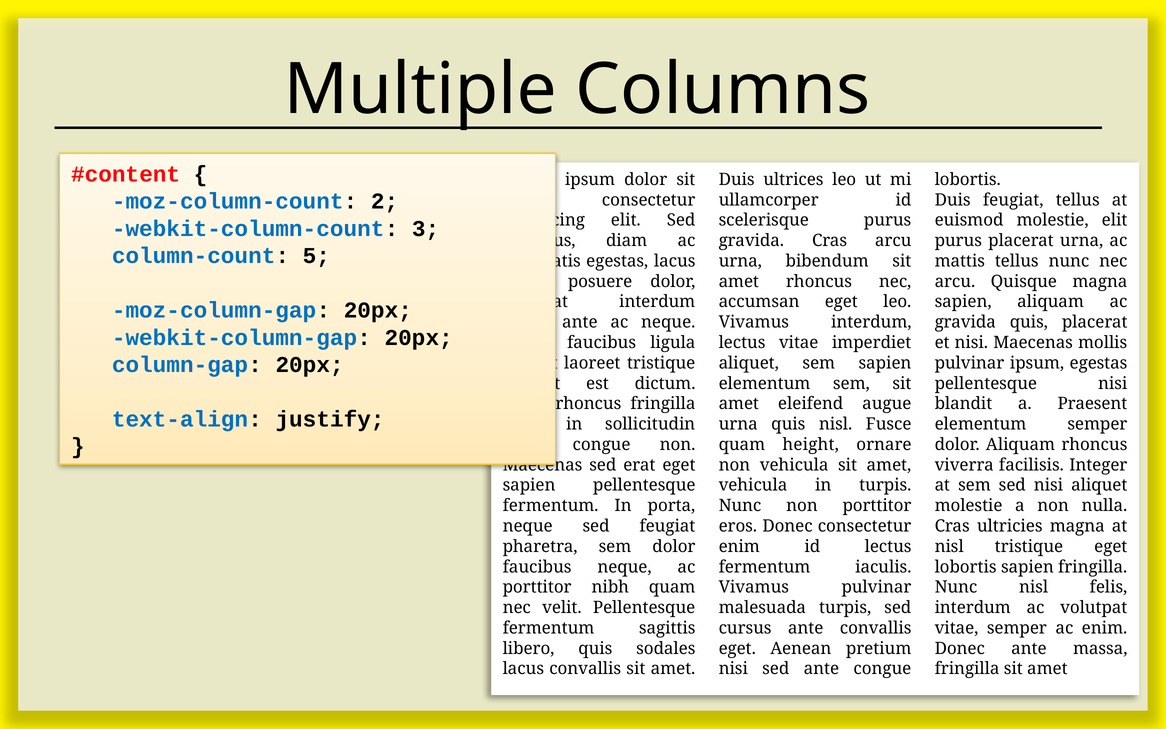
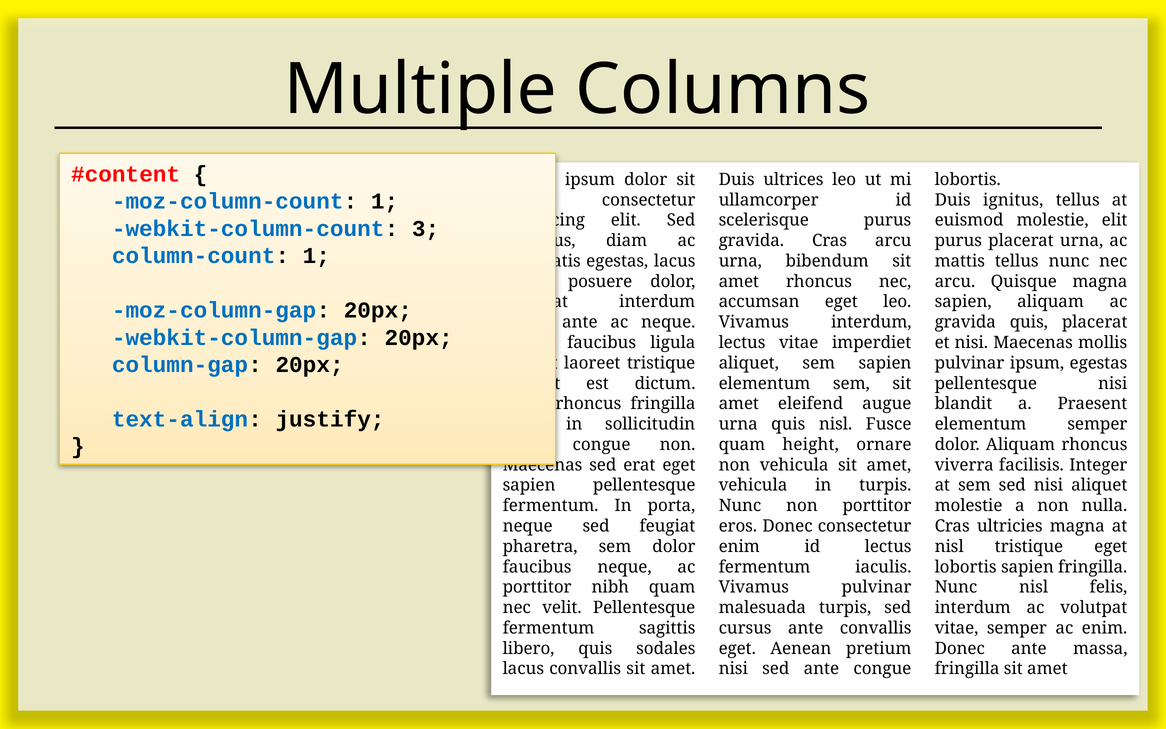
moz-column-count 2: 2 -> 1 (385, 201)
Duis feugiat: feugiat -> ignitus (1013, 200)
column-count 5: 5 -> 1 (316, 256)
